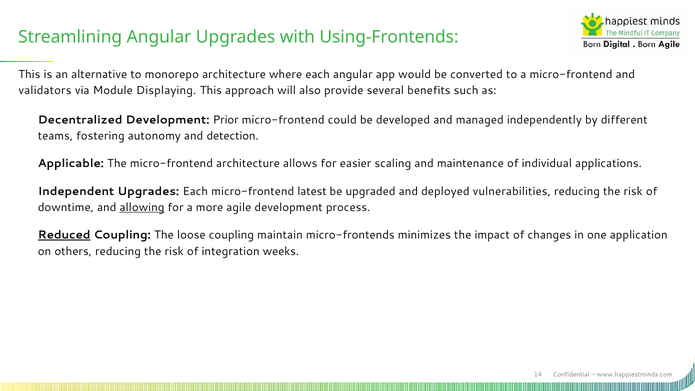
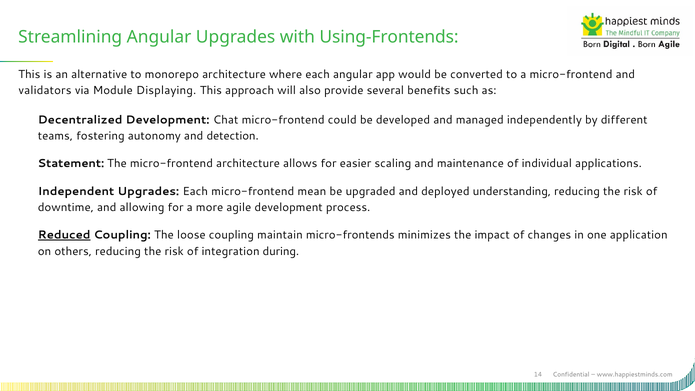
Prior: Prior -> Chat (226, 120)
Applicable: Applicable -> Statement (71, 164)
latest: latest -> mean (312, 191)
vulnerabilities: vulnerabilities -> understanding (512, 191)
allowing underline: present -> none (142, 207)
weeks: weeks -> during (281, 251)
